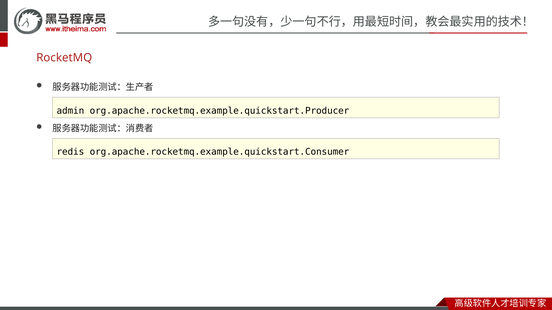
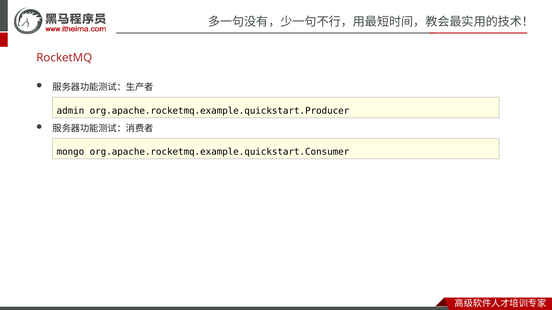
redis: redis -> mongo (70, 152)
